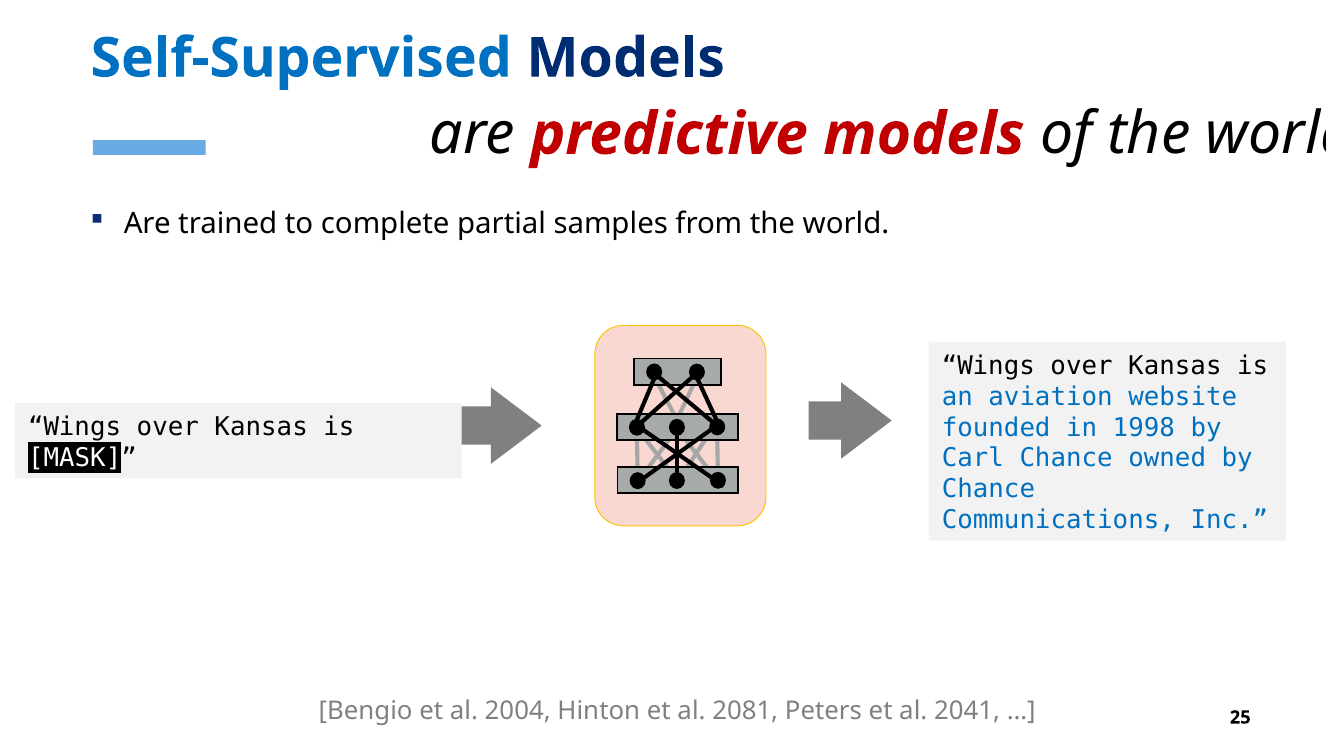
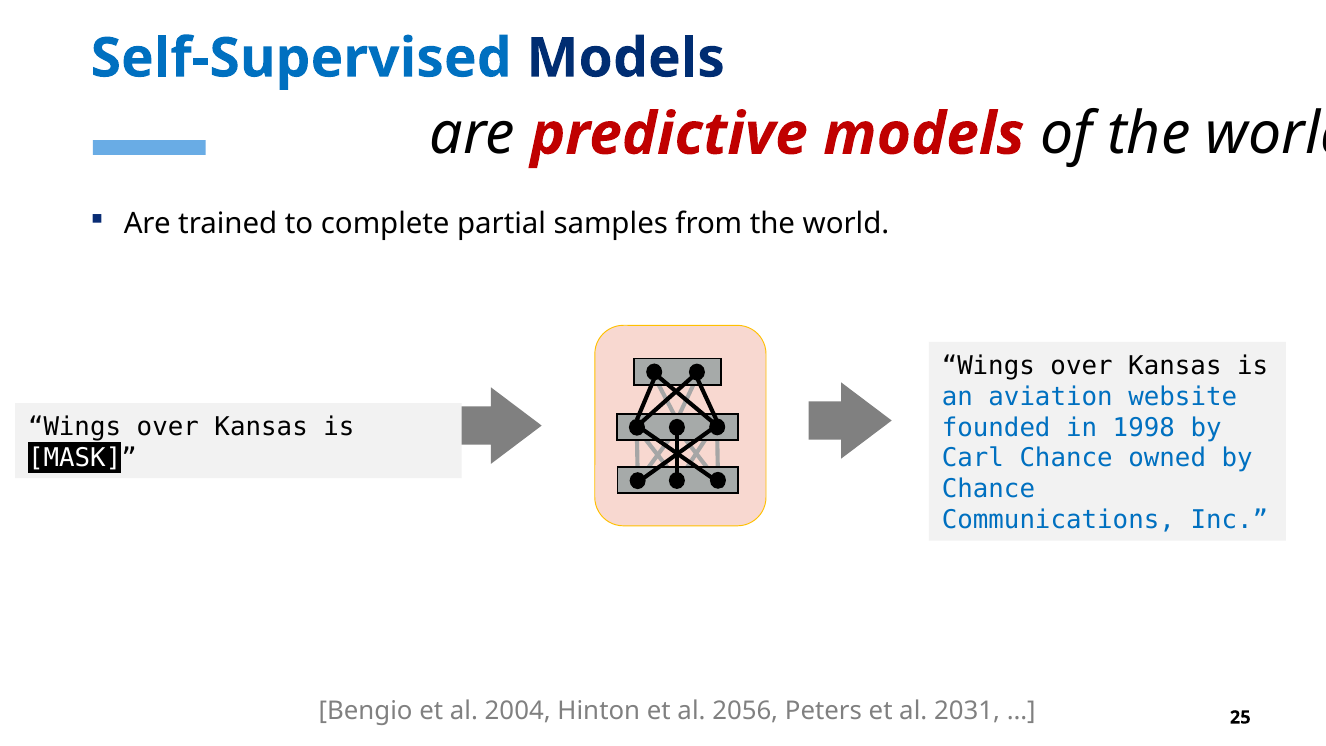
2081: 2081 -> 2056 (745, 711)
2041: 2041 -> 2031 (967, 711)
